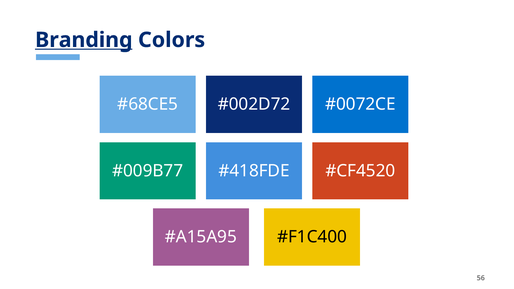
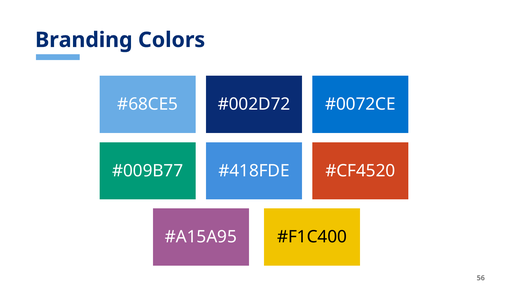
Branding underline: present -> none (84, 40)
